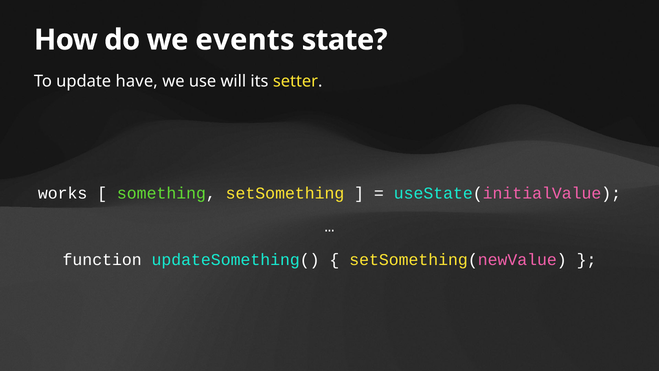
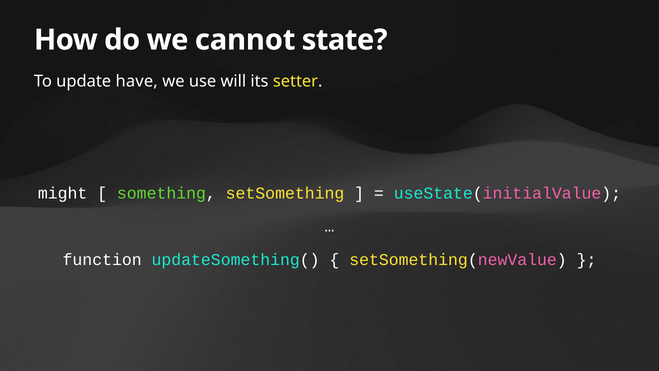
events: events -> cannot (245, 40)
works: works -> might (63, 193)
